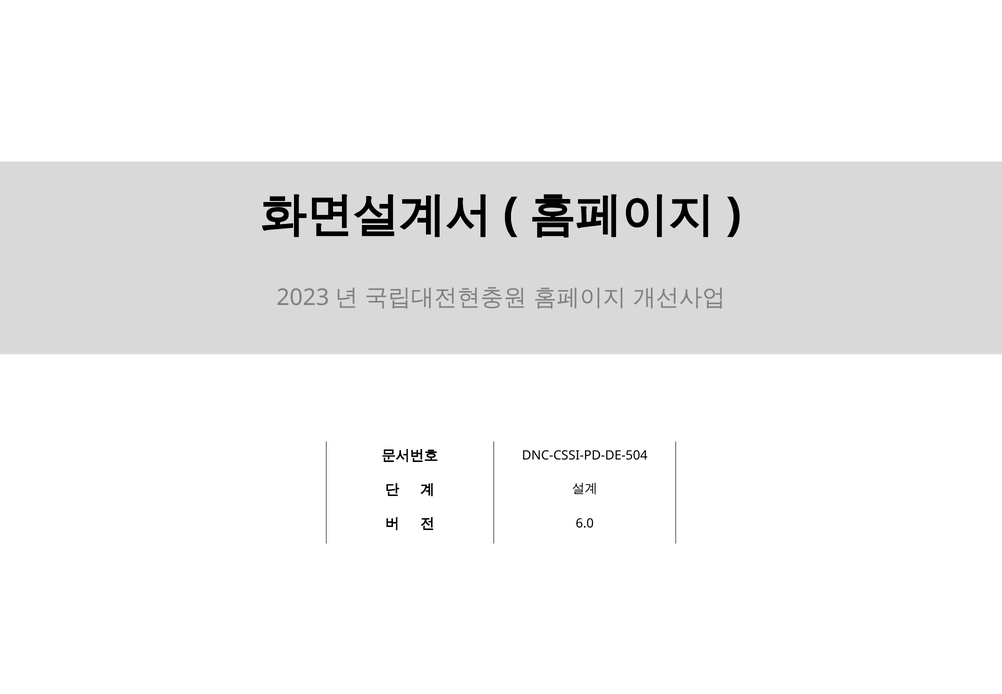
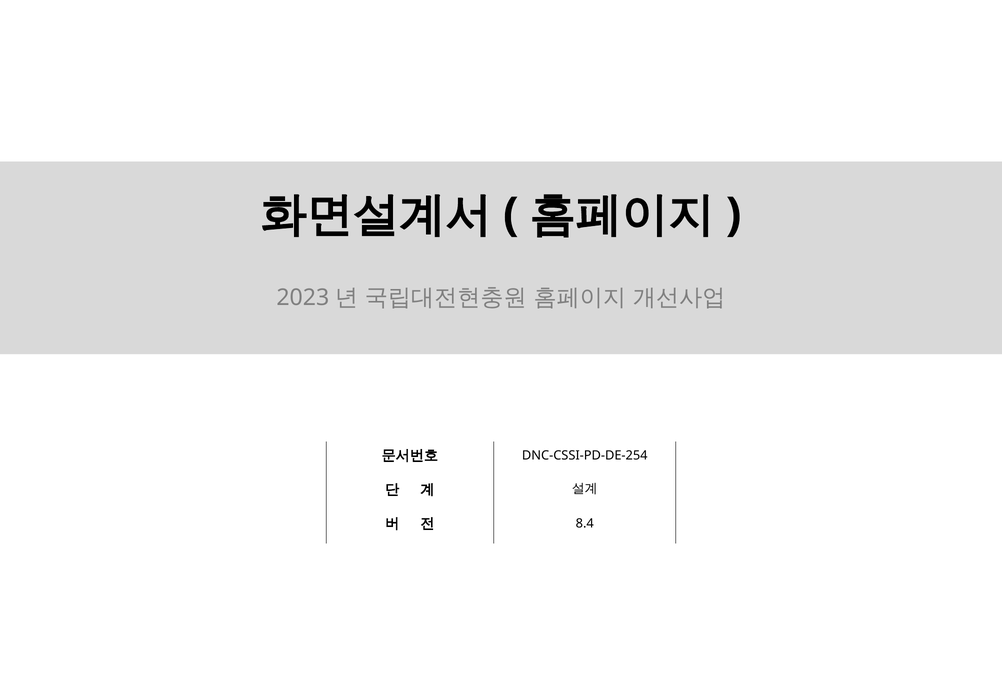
DNC-CSSI-PD-DE-504: DNC-CSSI-PD-DE-504 -> DNC-CSSI-PD-DE-254 (585, 455)
6.0: 6.0 -> 8.4 (585, 524)
